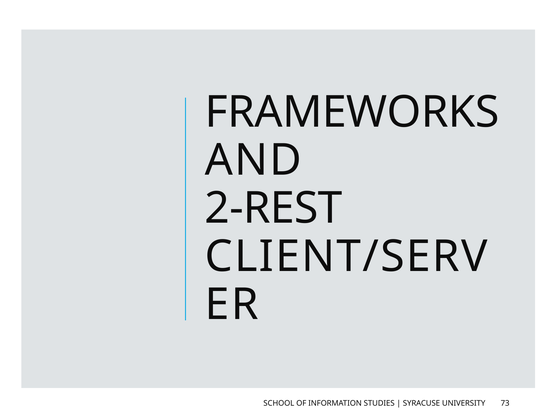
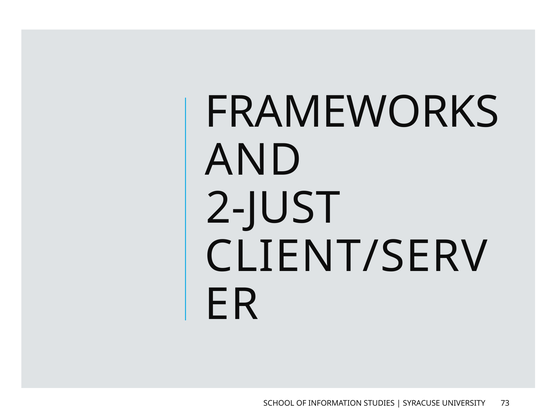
2-REST: 2-REST -> 2-JUST (273, 208)
